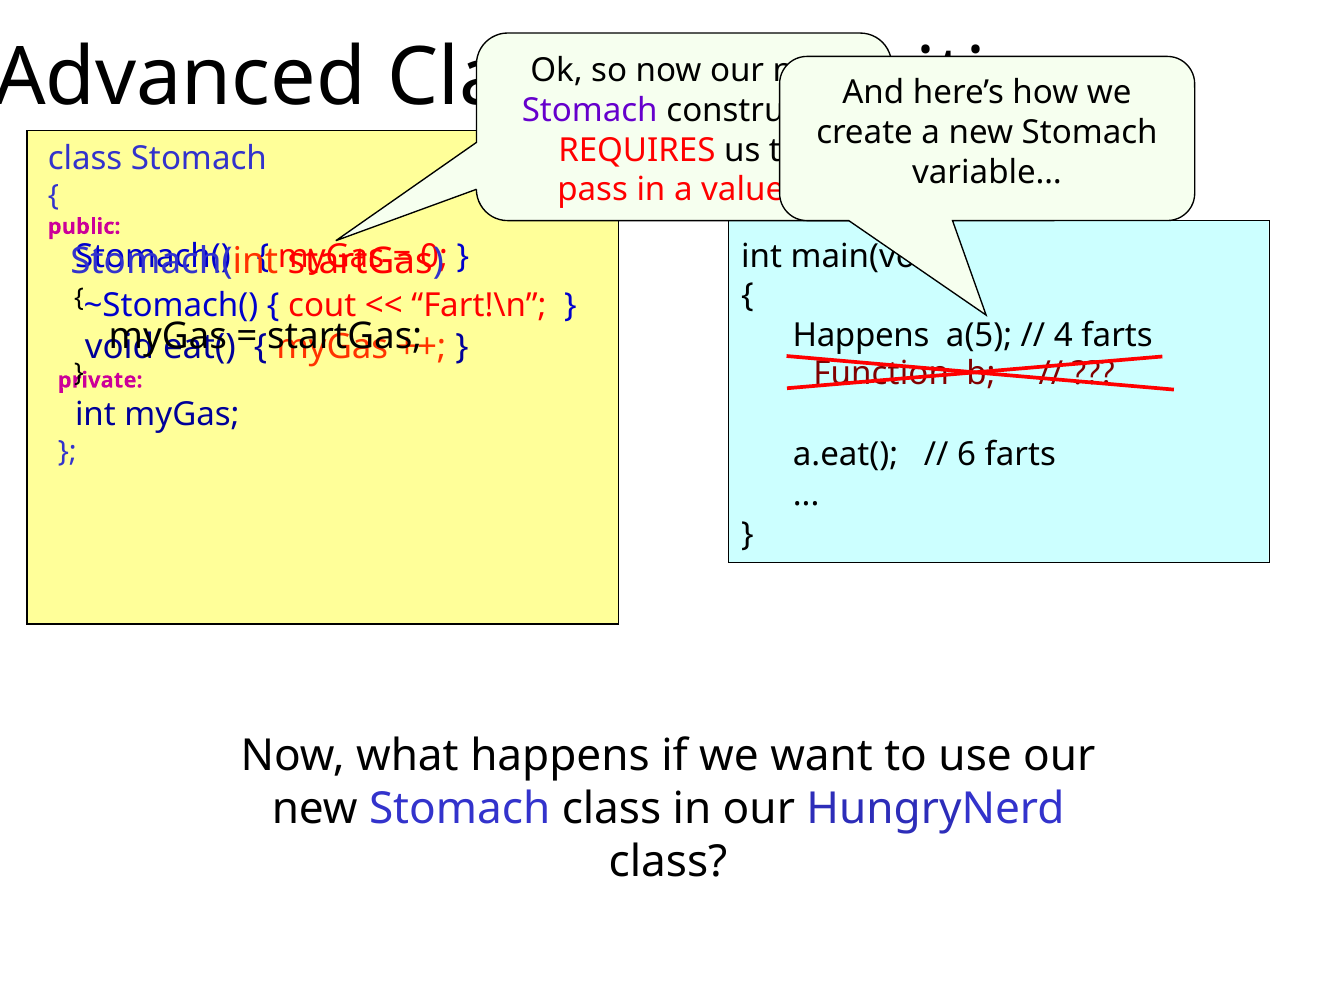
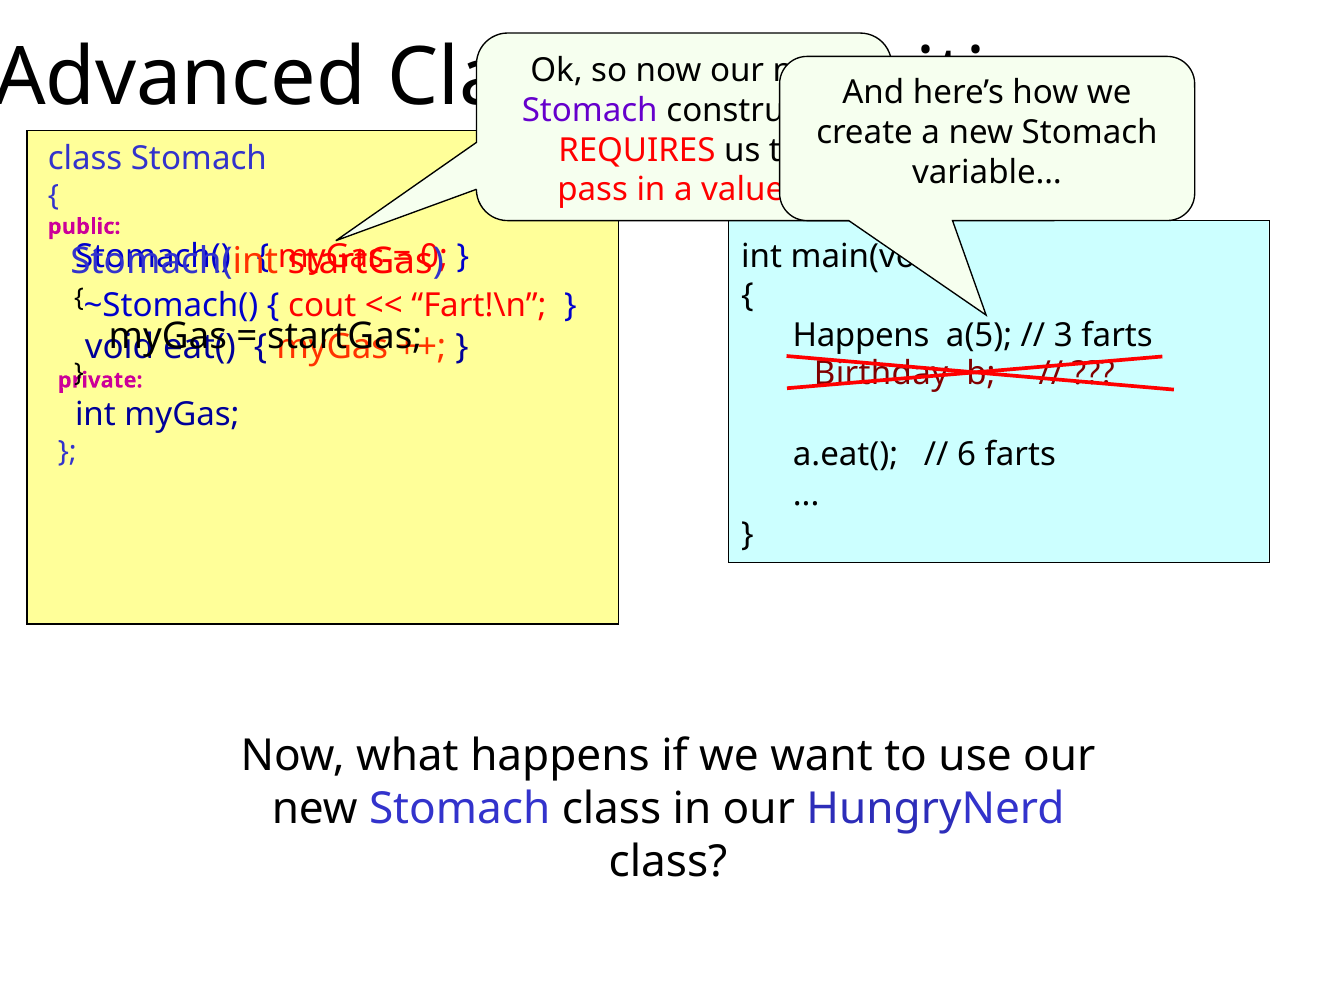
4: 4 -> 3 (1063, 336)
Function: Function -> Birthday (881, 373)
